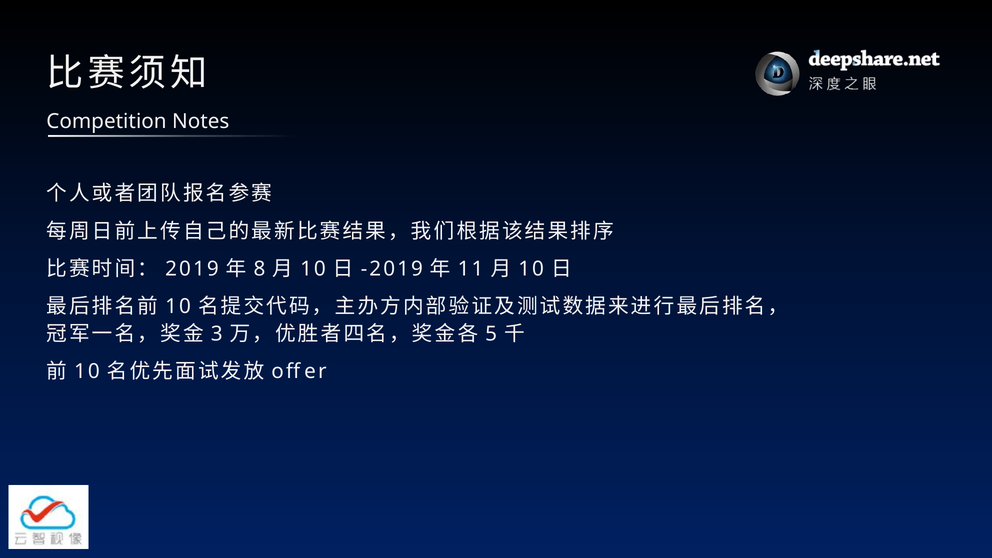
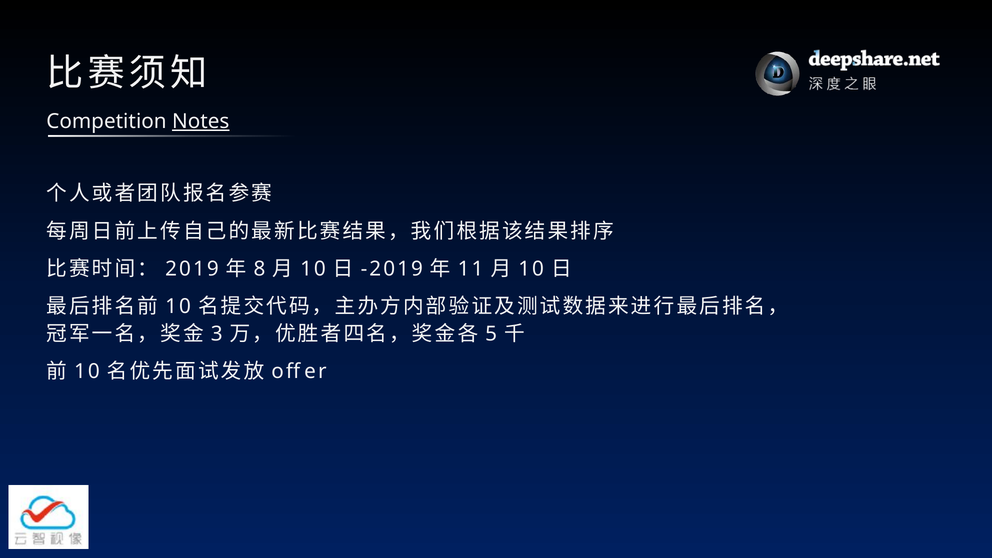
Notes underline: none -> present (201, 121)
